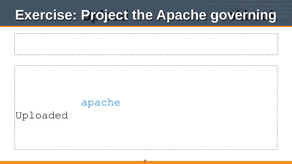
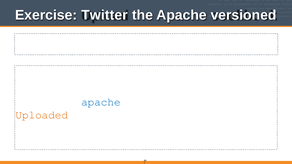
Project: Project -> Twitter (105, 15)
governing: governing -> versioned (244, 15)
Uploaded colour: black -> orange (42, 115)
